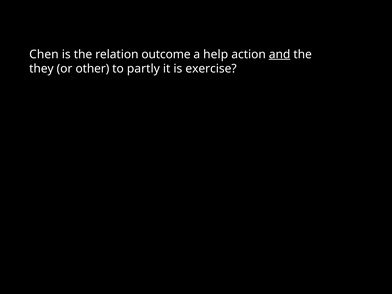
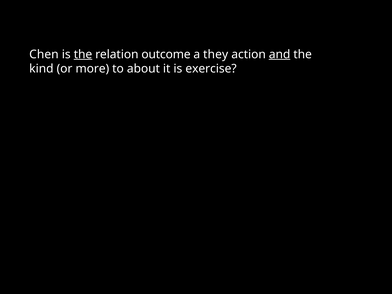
the underline: none -> present (83, 54)
help: help -> they (216, 54)
they: they -> kind (41, 69)
other: other -> more (92, 69)
partly: partly -> about (143, 69)
